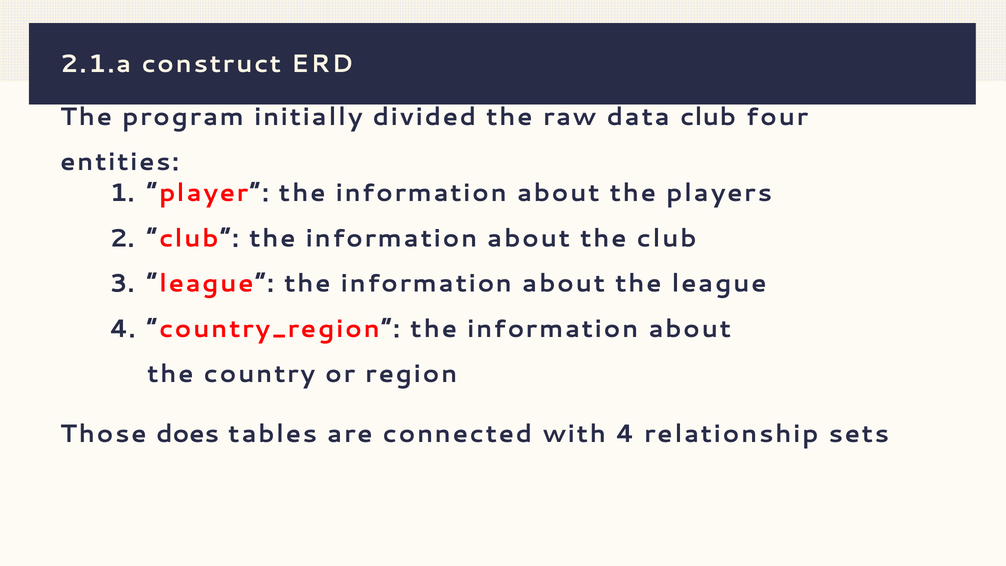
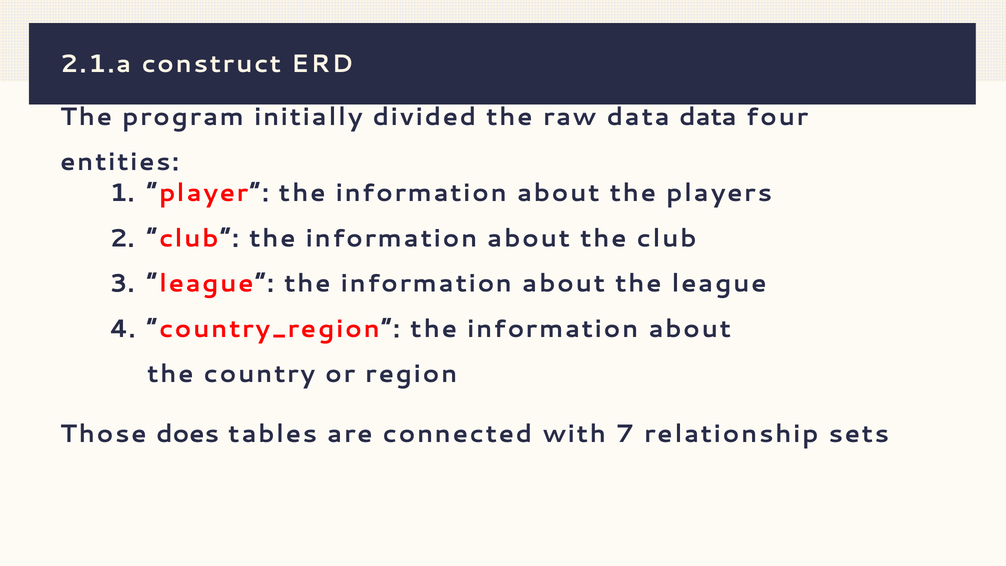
data club: club -> data (708, 117)
with 4: 4 -> 7 (625, 434)
